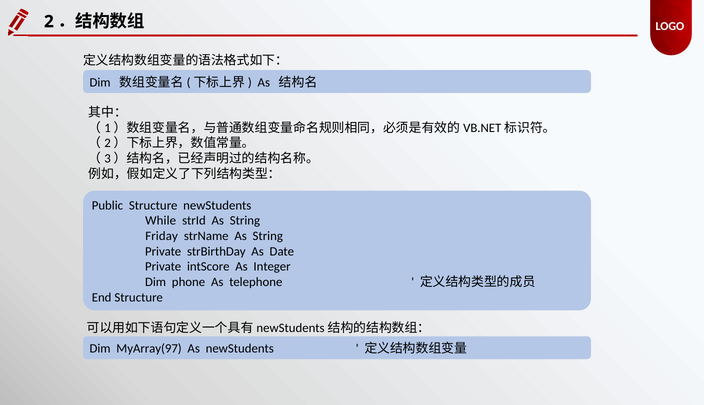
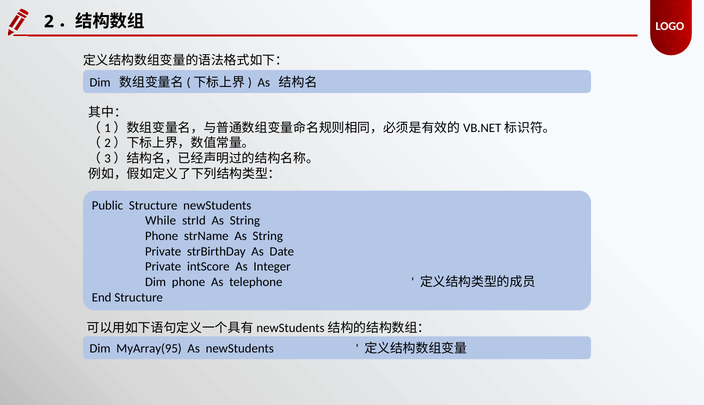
Friday: Friday -> Phone (162, 236)
MyArray(97: MyArray(97 -> MyArray(95 (149, 349)
